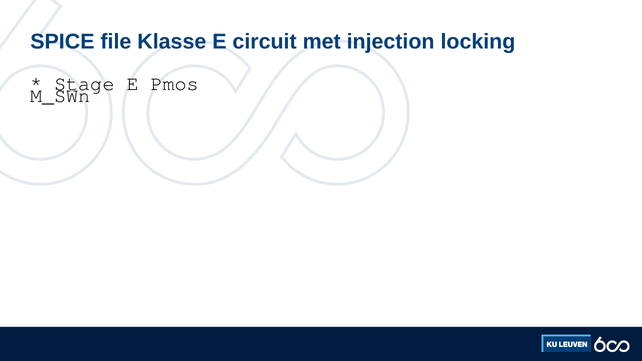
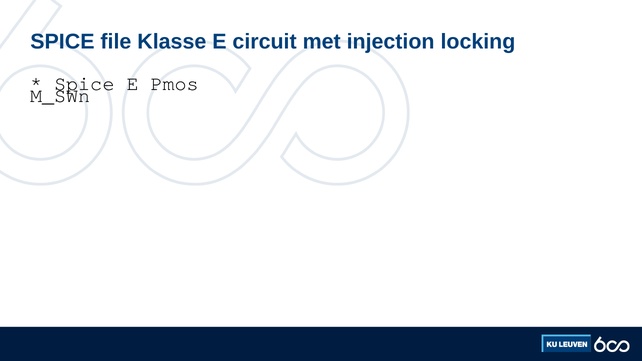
Stage: Stage -> Spice (84, 84)
